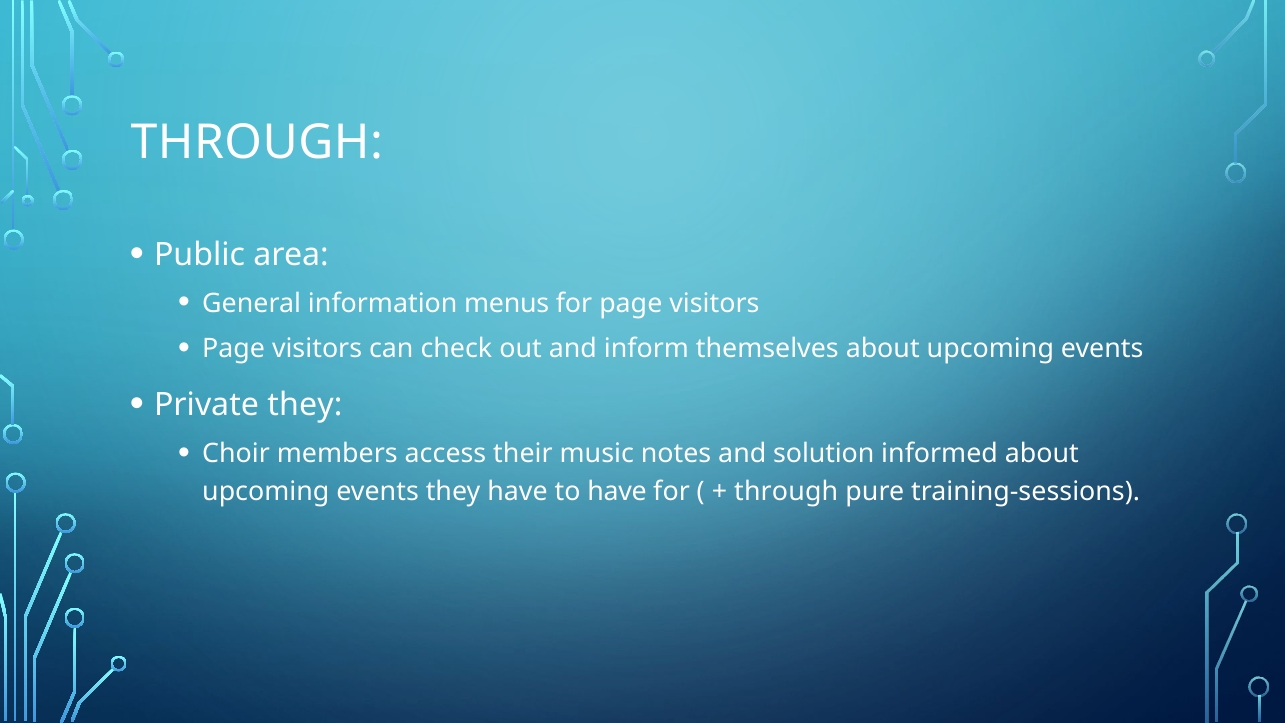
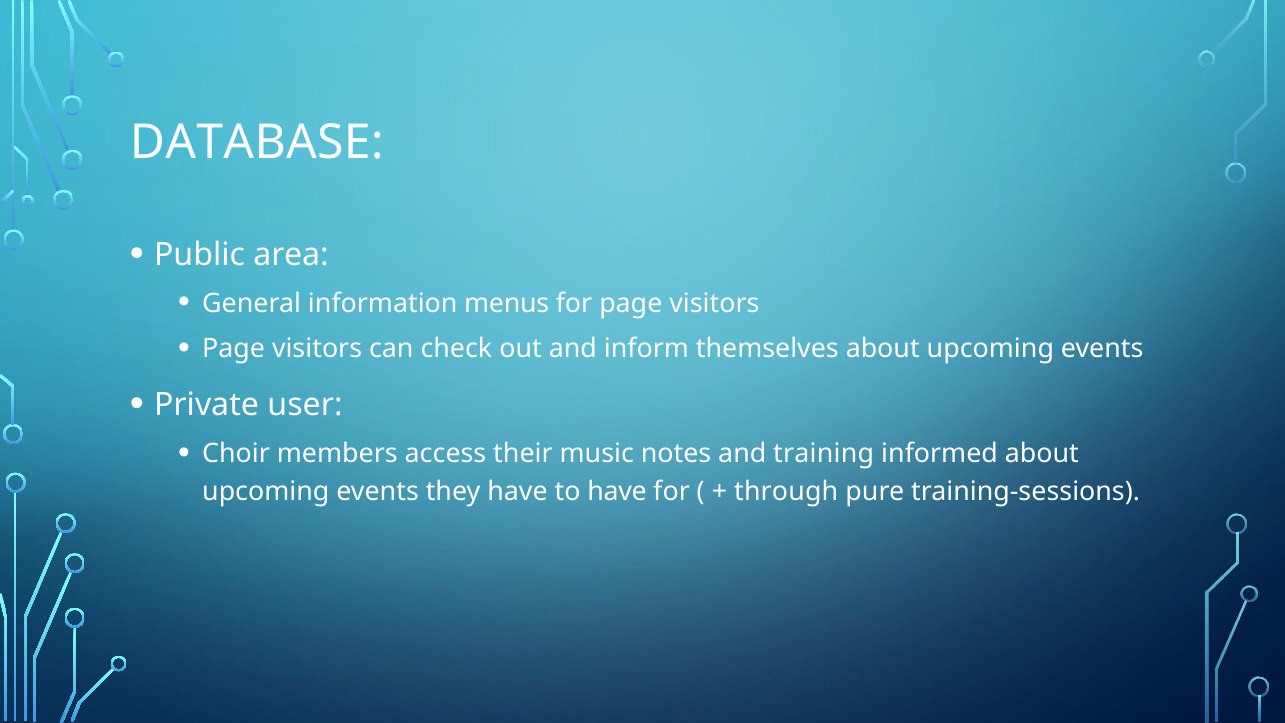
THROUGH: THROUGH -> DATABASE (257, 143)
Private they: they -> user (305, 405)
solution: solution -> training (824, 453)
